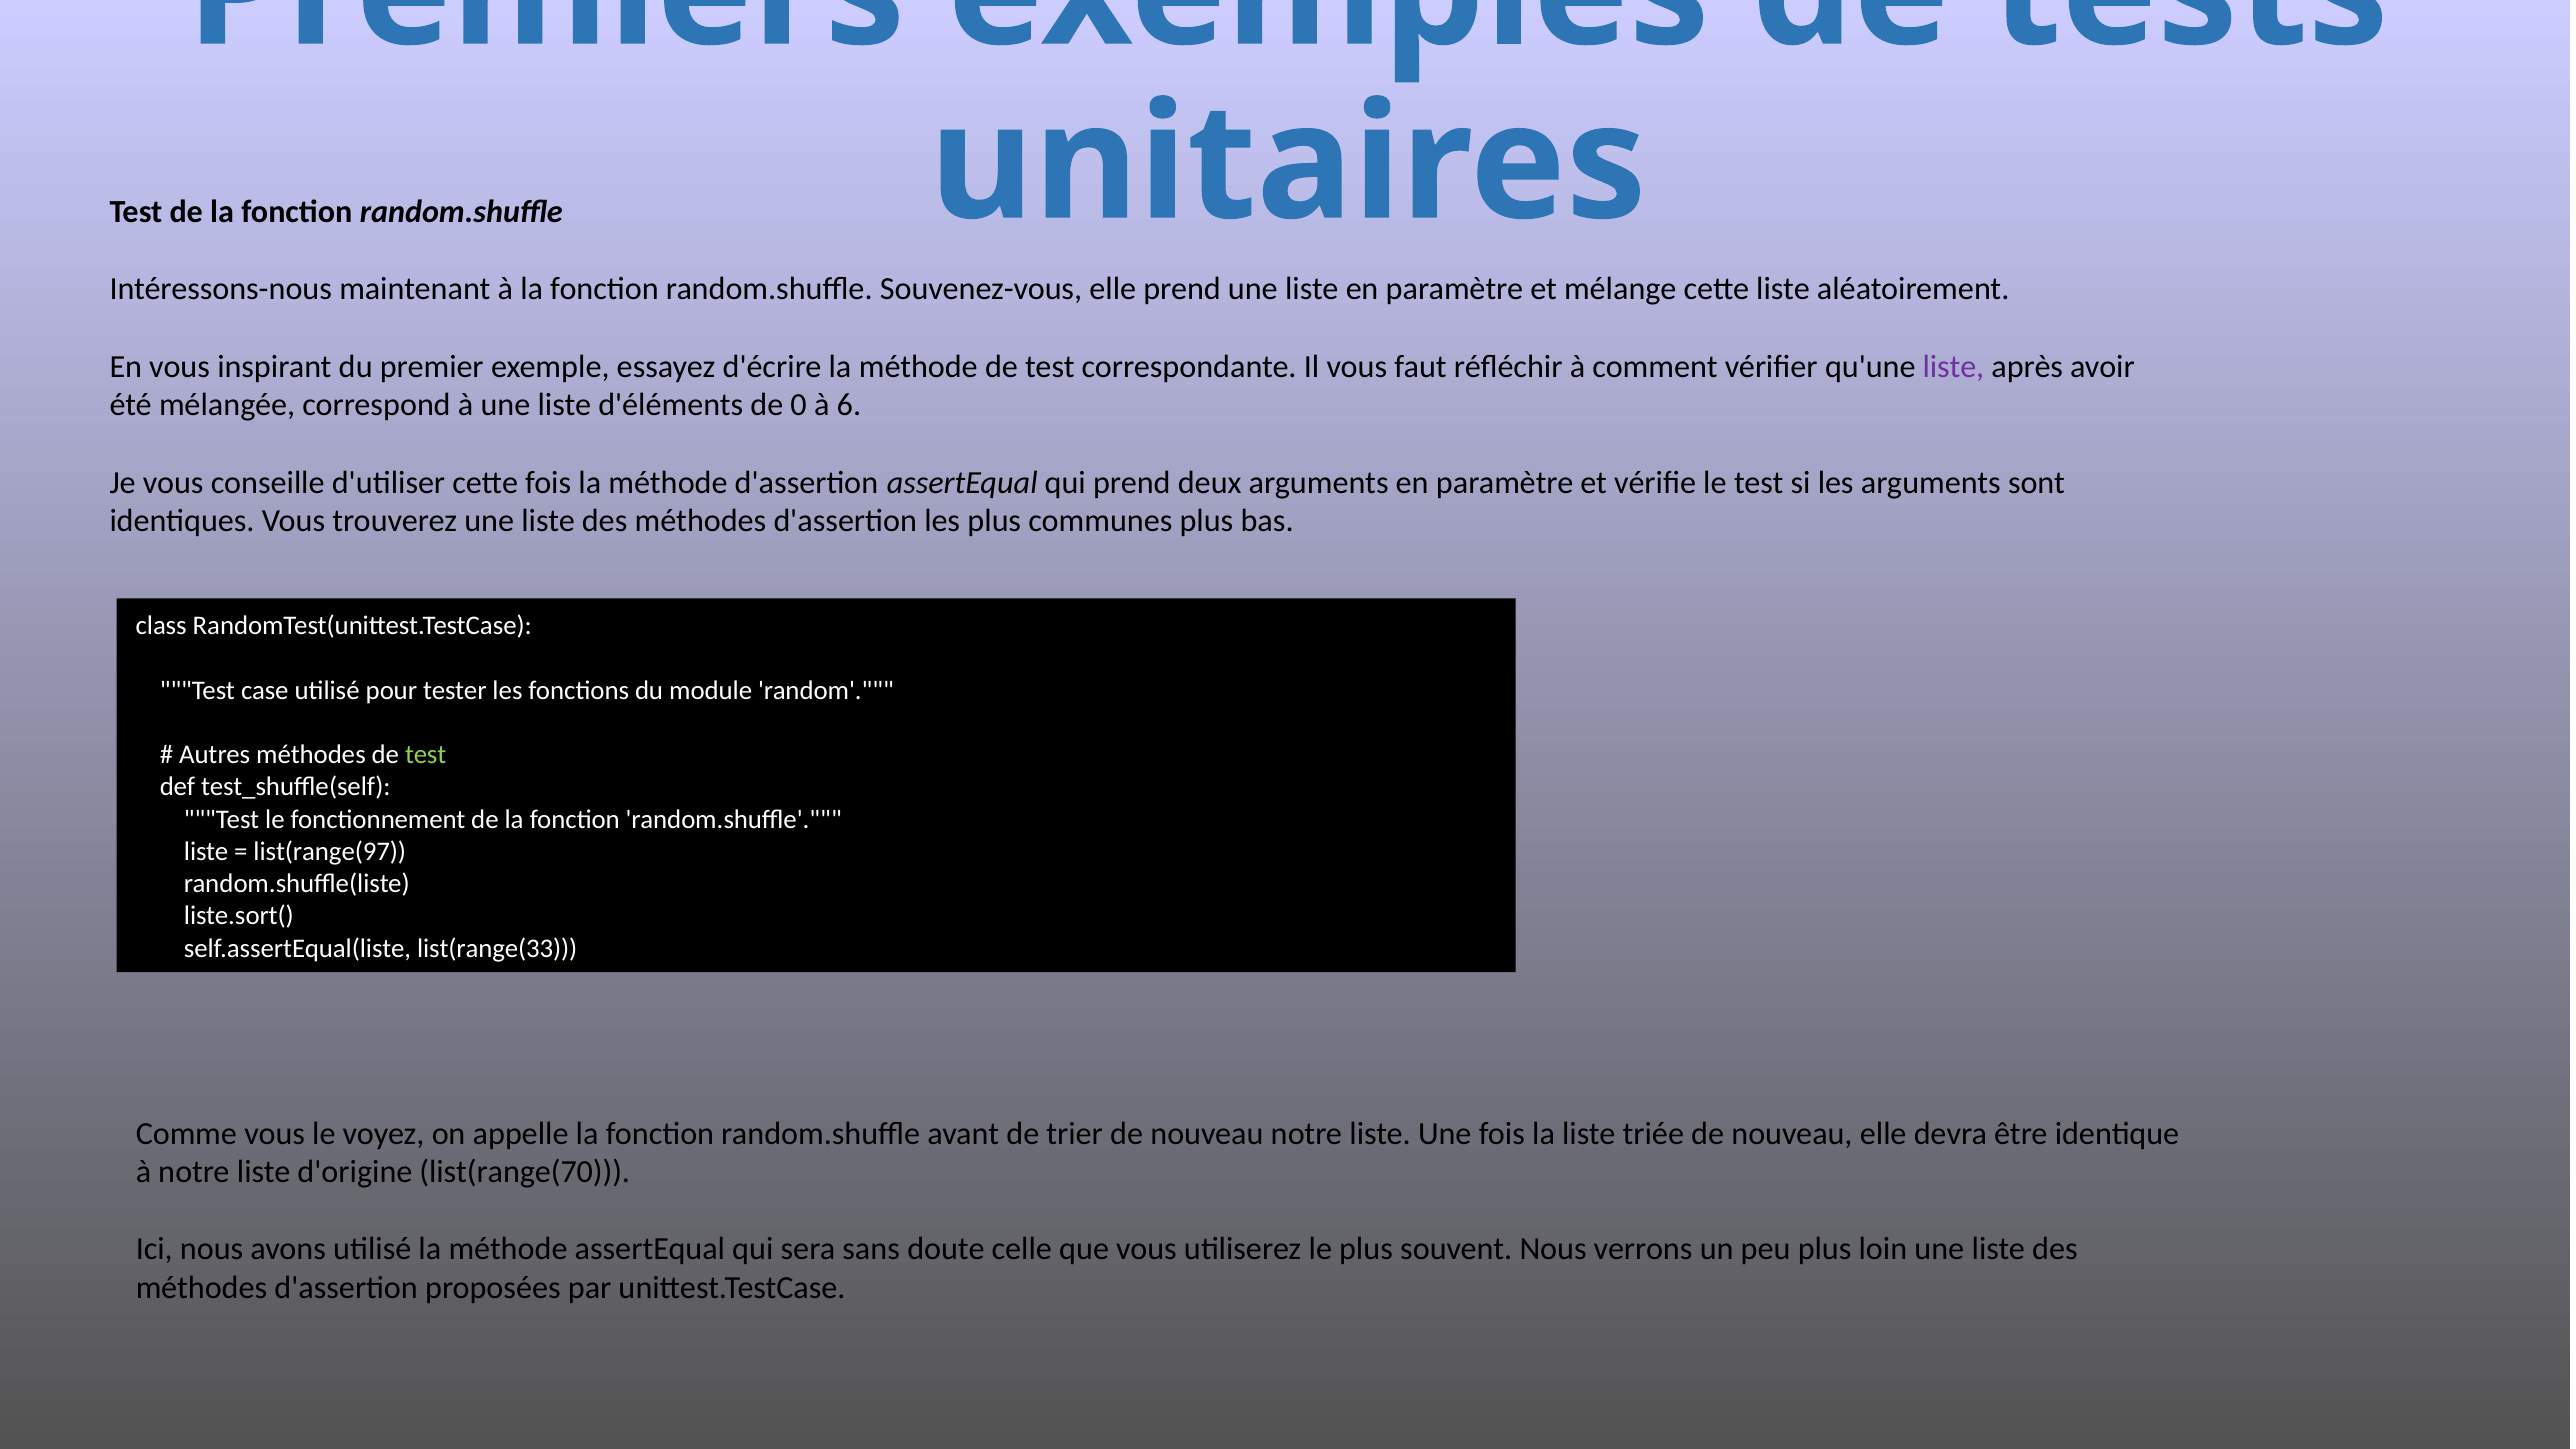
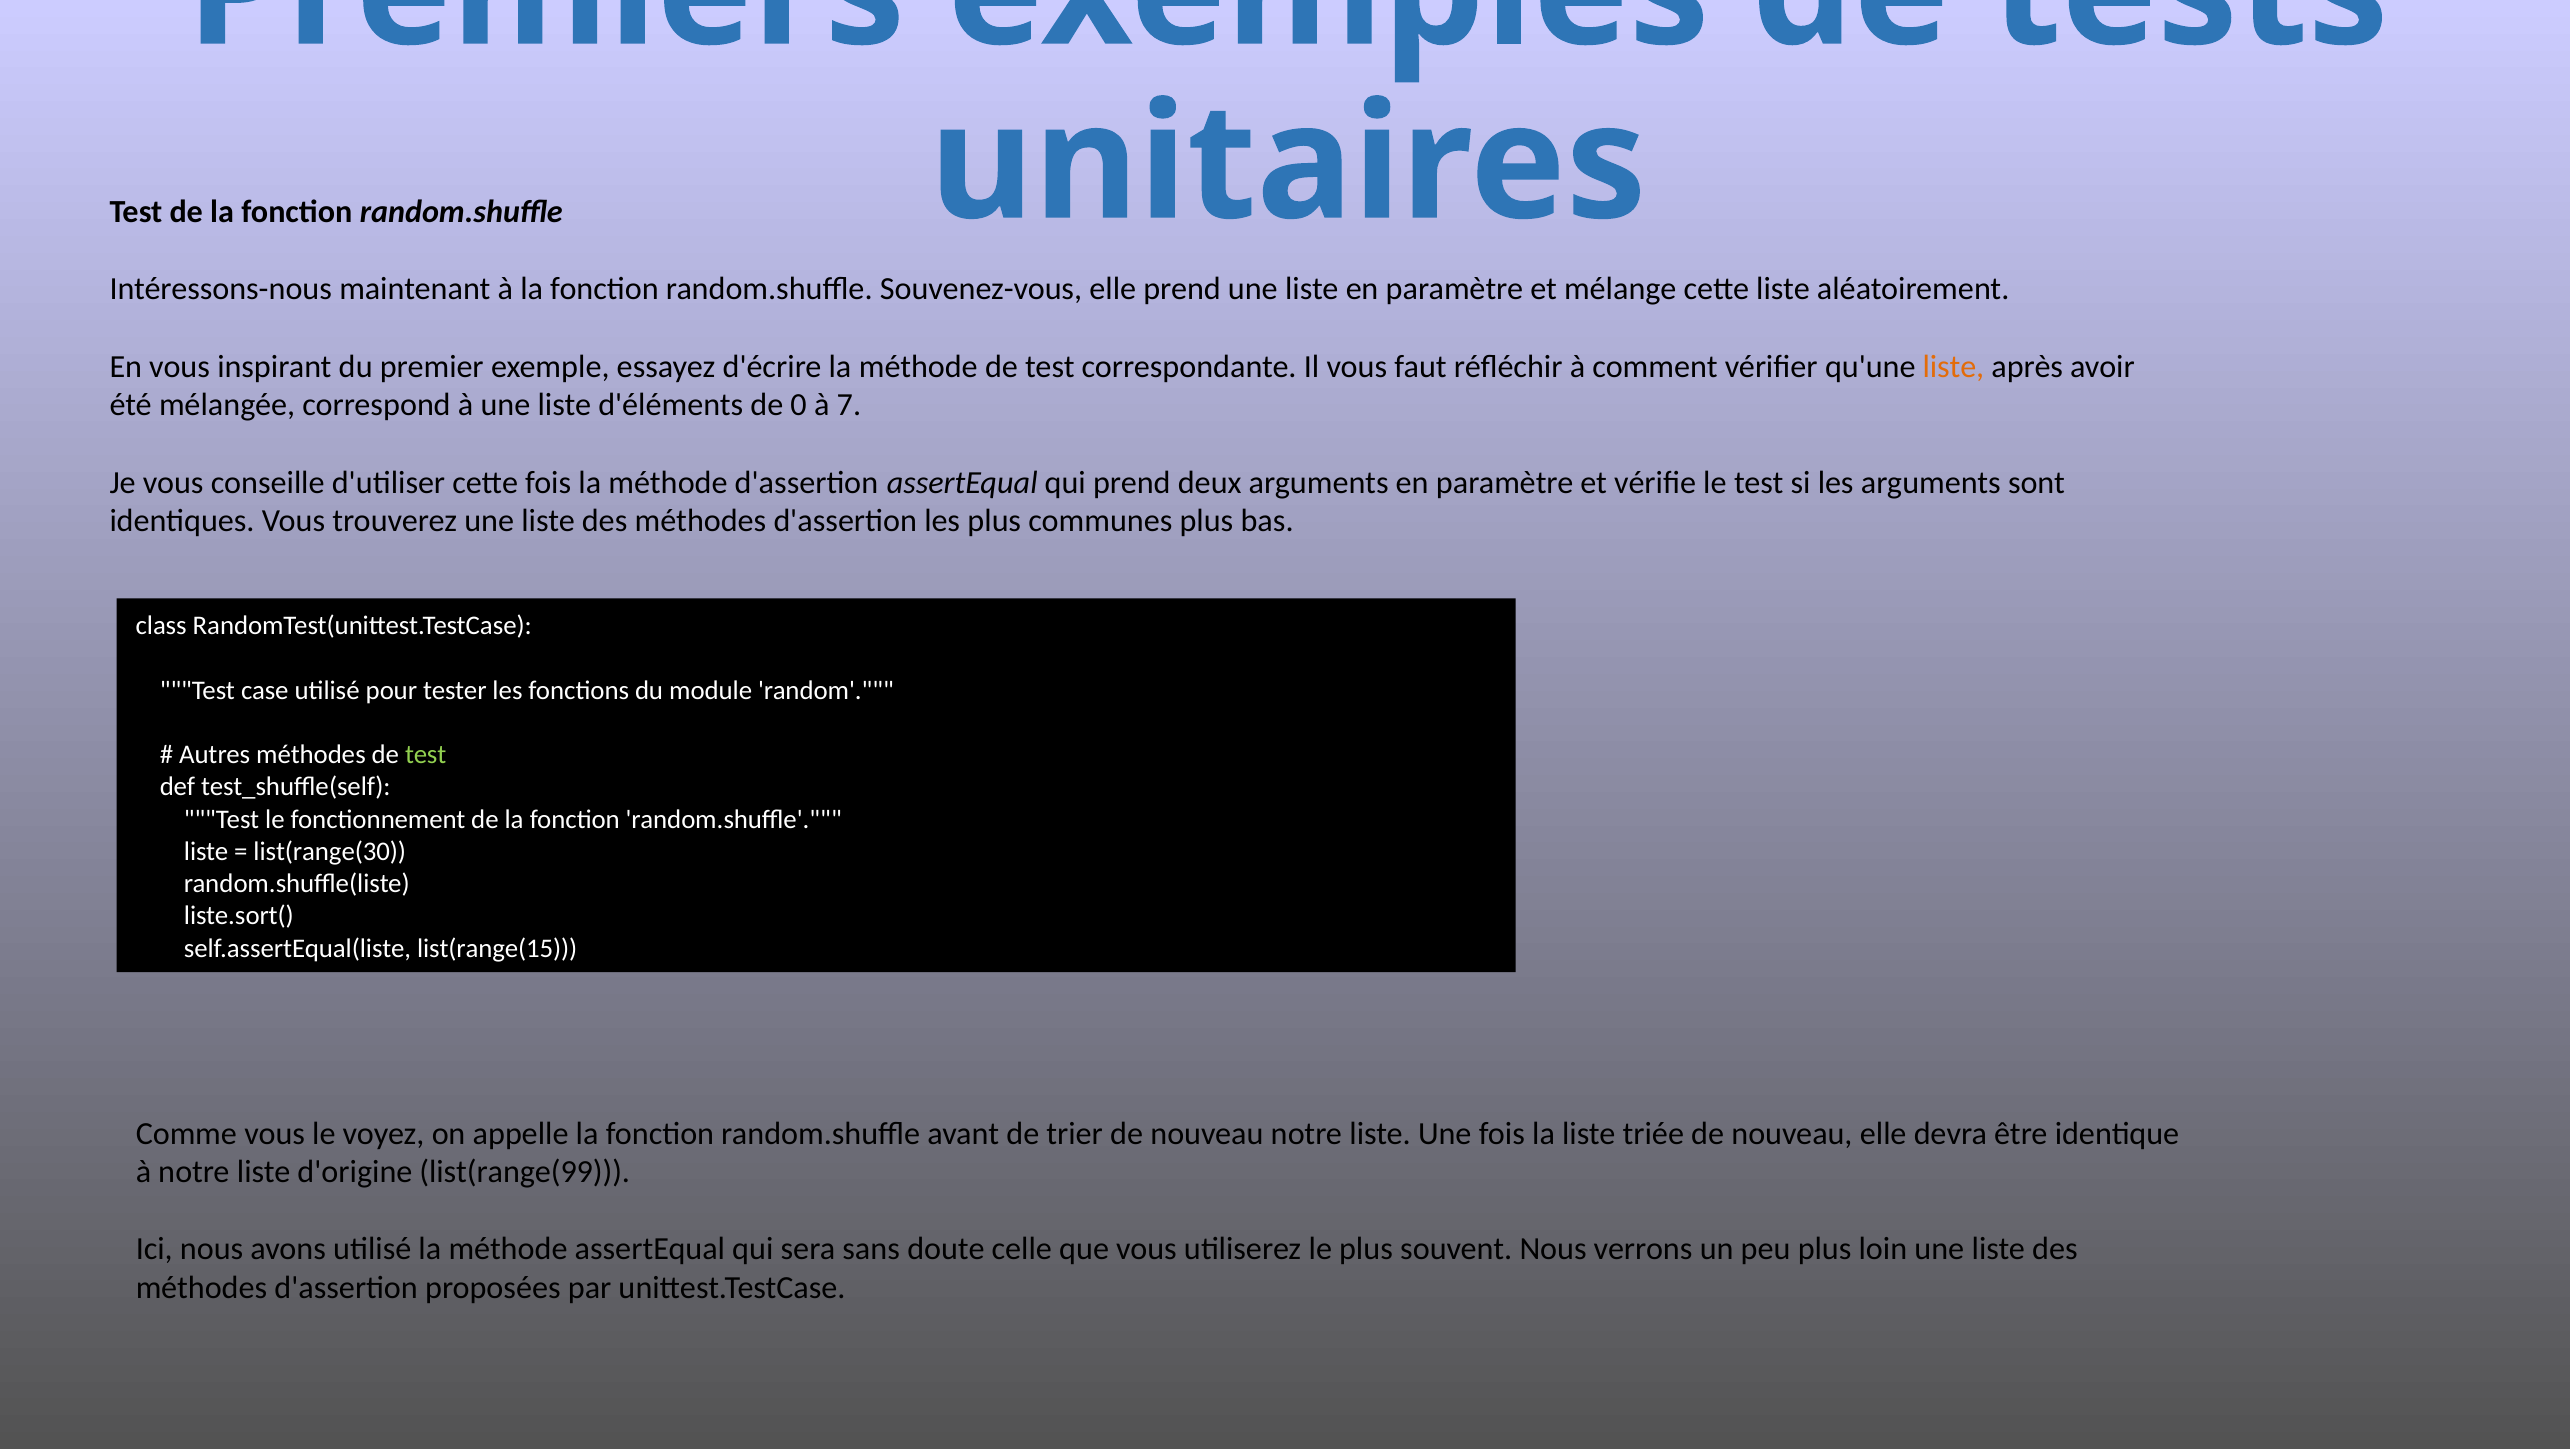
liste colour: purple -> orange (1953, 367)
6: 6 -> 7 (849, 405)
list(range(97: list(range(97 -> list(range(30 (330, 852)
list(range(33: list(range(33 -> list(range(15 (497, 948)
list(range(70: list(range(70 -> list(range(99 (525, 1172)
